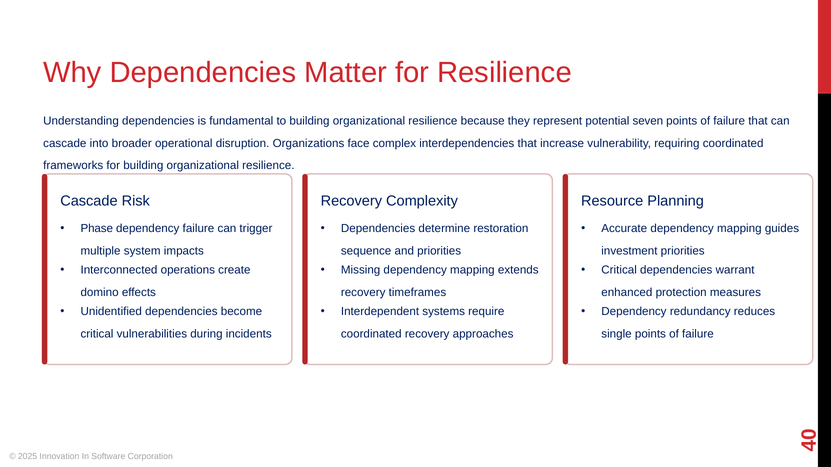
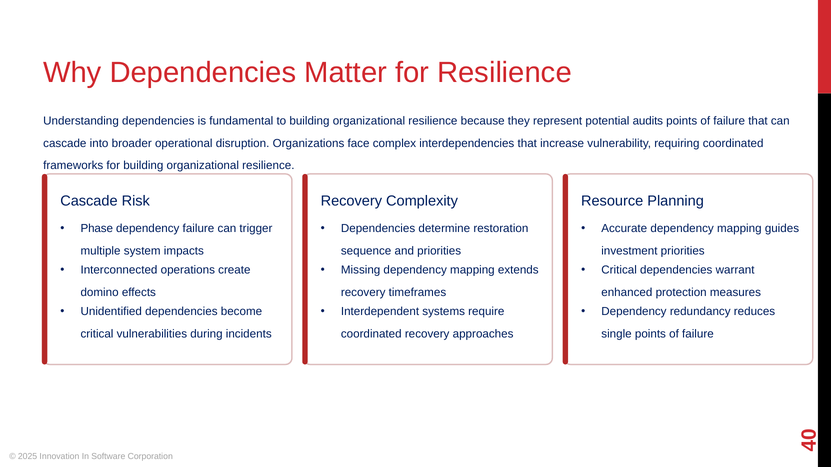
seven: seven -> audits (648, 121)
